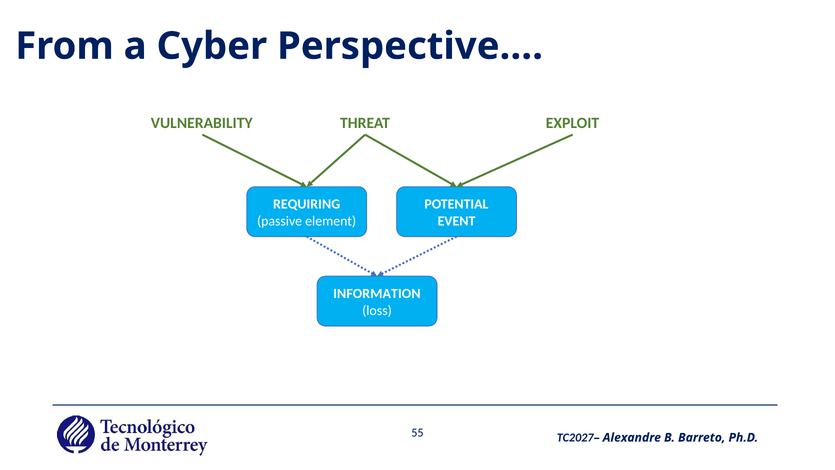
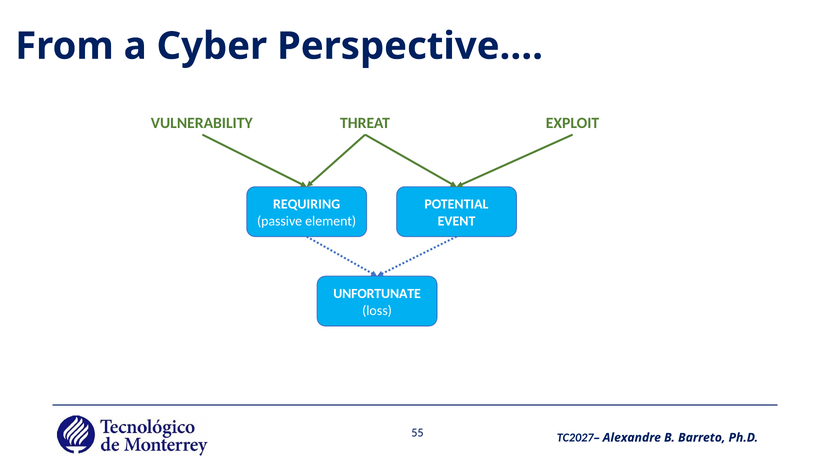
INFORMATION: INFORMATION -> UNFORTUNATE (377, 294)
